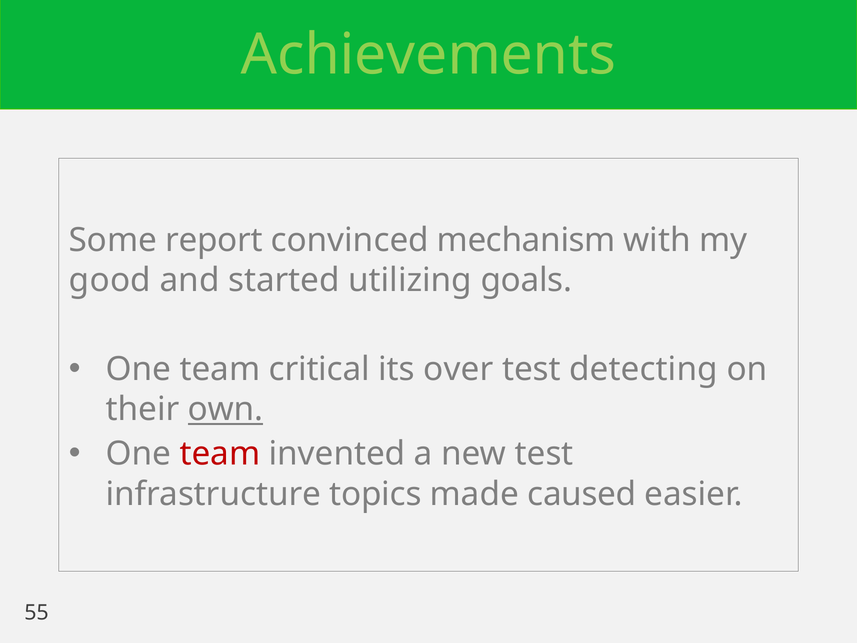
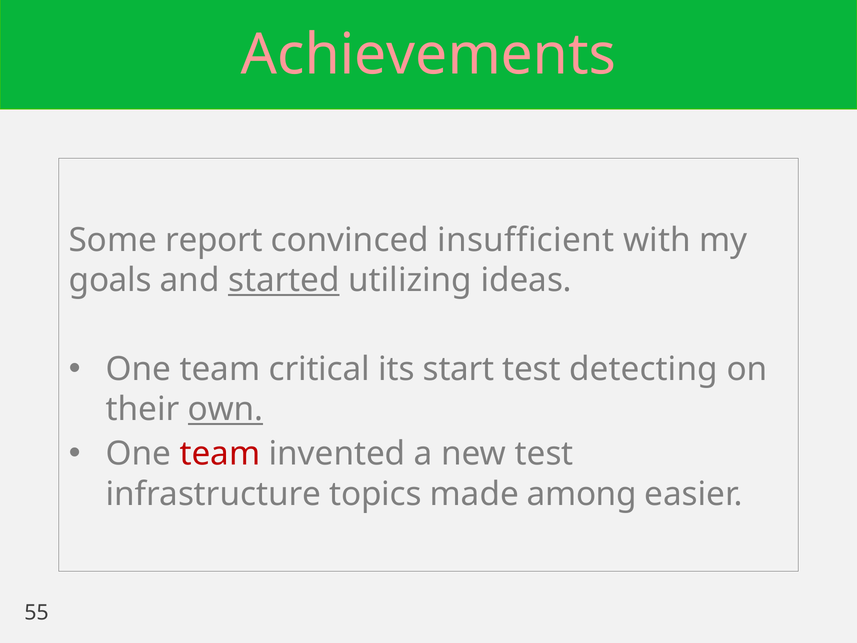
Achievements colour: light green -> pink (428, 55)
mechanism: mechanism -> insufficient (526, 240)
good: good -> goals (110, 280)
started underline: none -> present (284, 280)
goals: goals -> ideas (526, 280)
over: over -> start (459, 369)
caused: caused -> among (582, 494)
